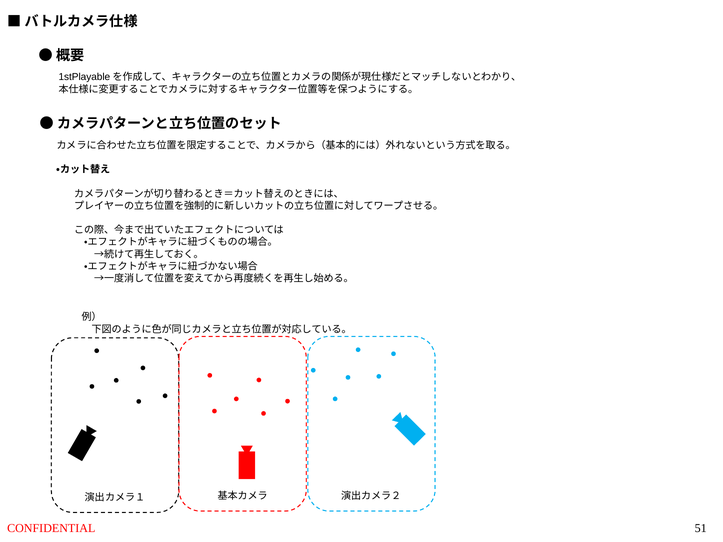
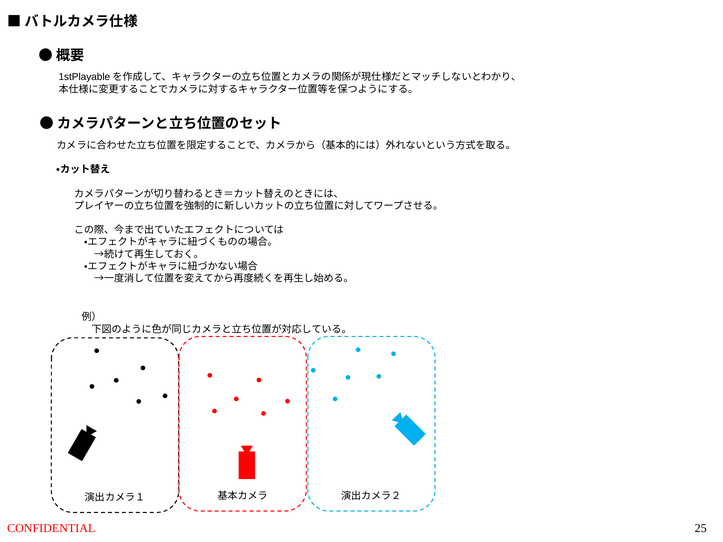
51: 51 -> 25 (701, 529)
